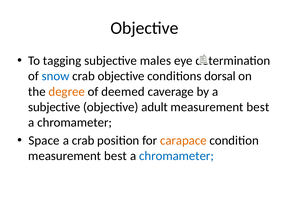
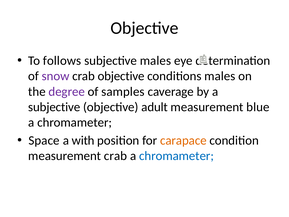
tagging: tagging -> follows (62, 61)
snow colour: blue -> purple (56, 76)
conditions dorsal: dorsal -> males (220, 76)
degree colour: orange -> purple (67, 91)
deemed: deemed -> samples (123, 91)
best: best -> blue (258, 107)
a crab: crab -> with (83, 140)
best: best -> crab (115, 156)
